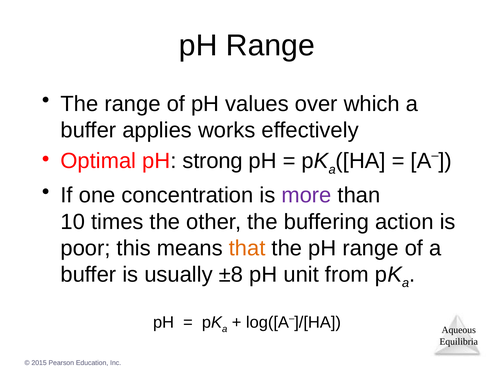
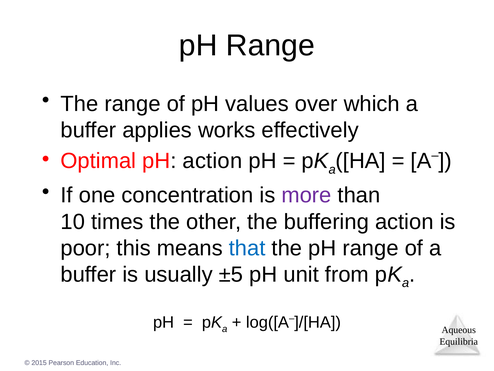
pH strong: strong -> action (212, 161)
that colour: orange -> blue (247, 248)
±8: ±8 -> ±5 (231, 274)
